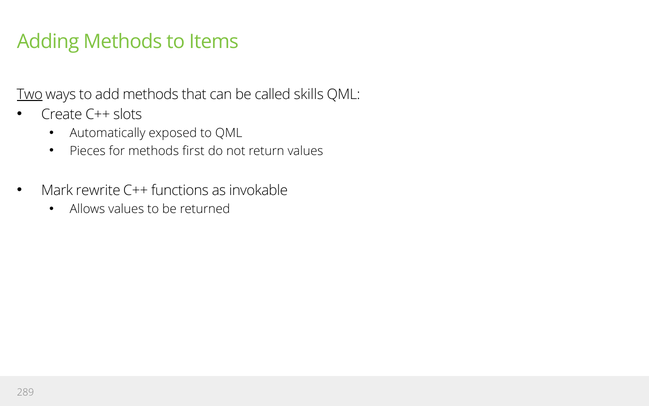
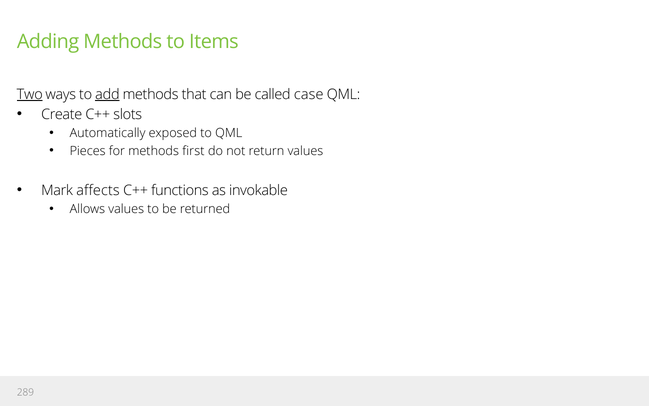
add underline: none -> present (107, 94)
skills: skills -> case (309, 94)
rewrite: rewrite -> affects (98, 190)
